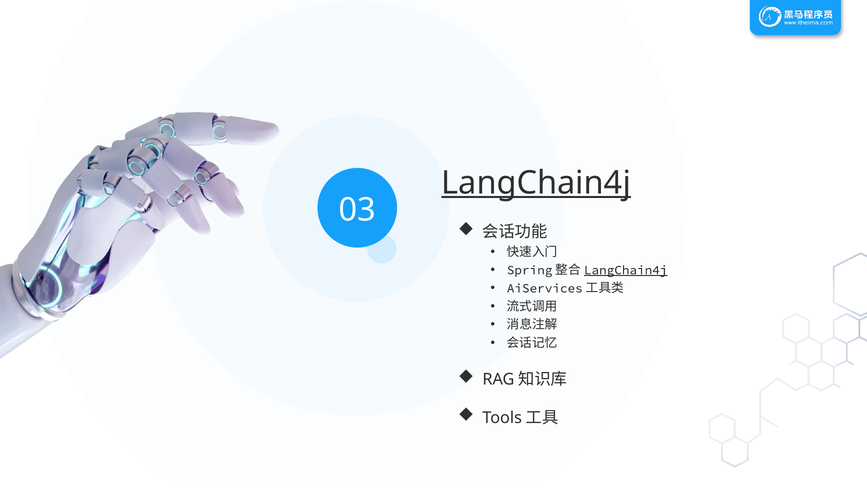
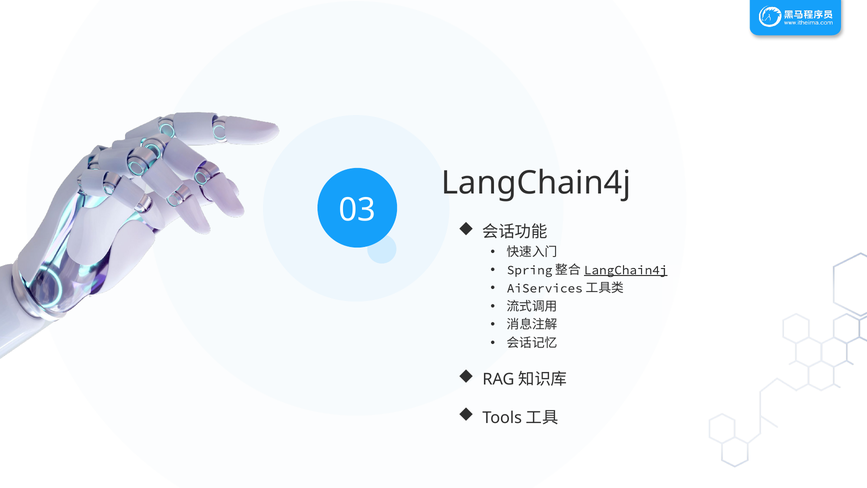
LangChain4j underline: present -> none (536, 183)
